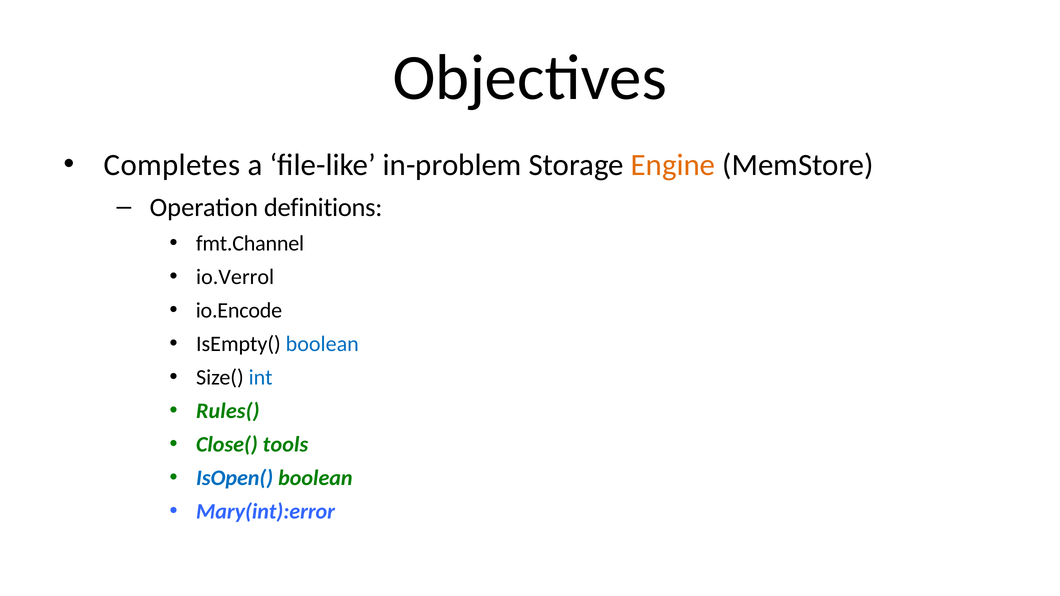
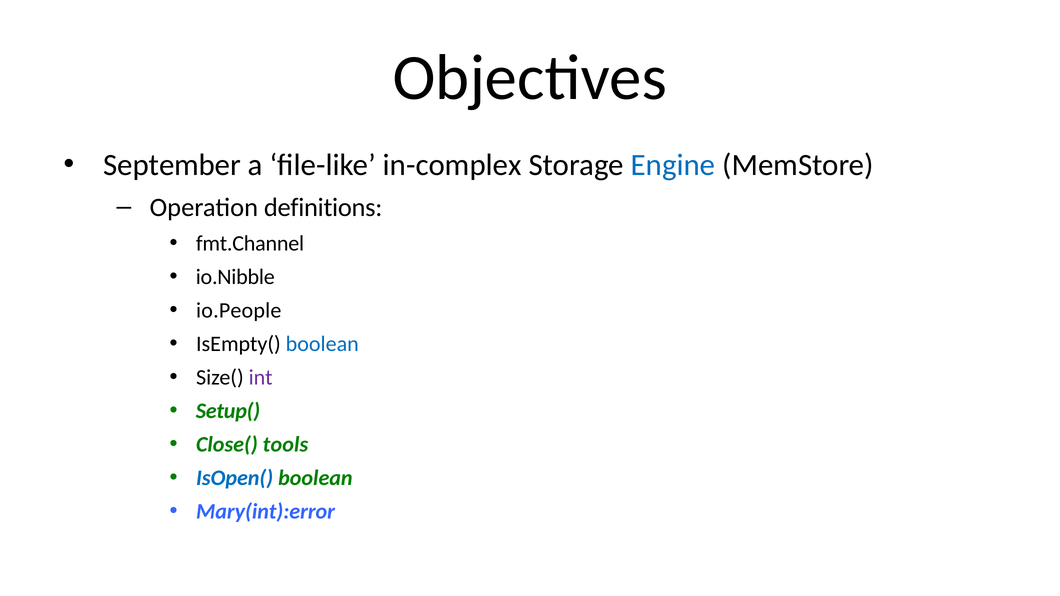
Completes: Completes -> September (172, 165)
in-problem: in-problem -> in-complex (452, 165)
Engine colour: orange -> blue (673, 165)
io.Verrol: io.Verrol -> io.Nibble (235, 277)
io.Encode: io.Encode -> io.People (239, 311)
int colour: blue -> purple (261, 378)
Rules(: Rules( -> Setup( (228, 411)
